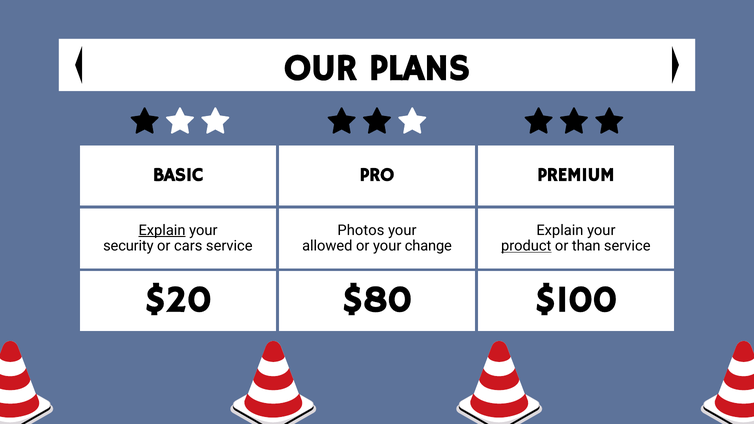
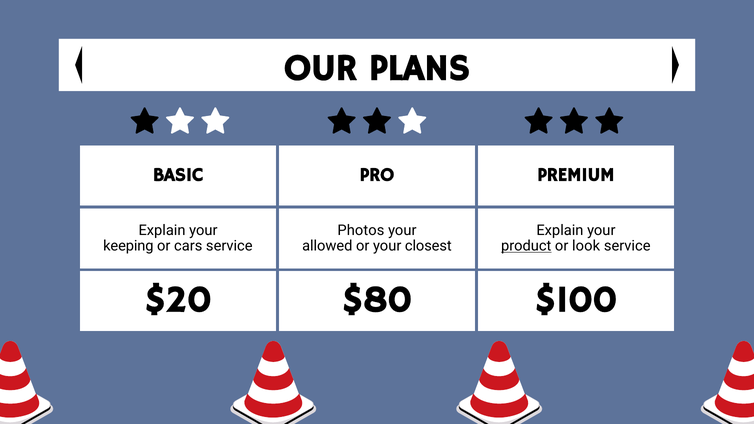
Explain underline: present -> none (162, 230)
security: security -> keeping (128, 246)
change: change -> closest (428, 246)
than: than -> look (586, 246)
